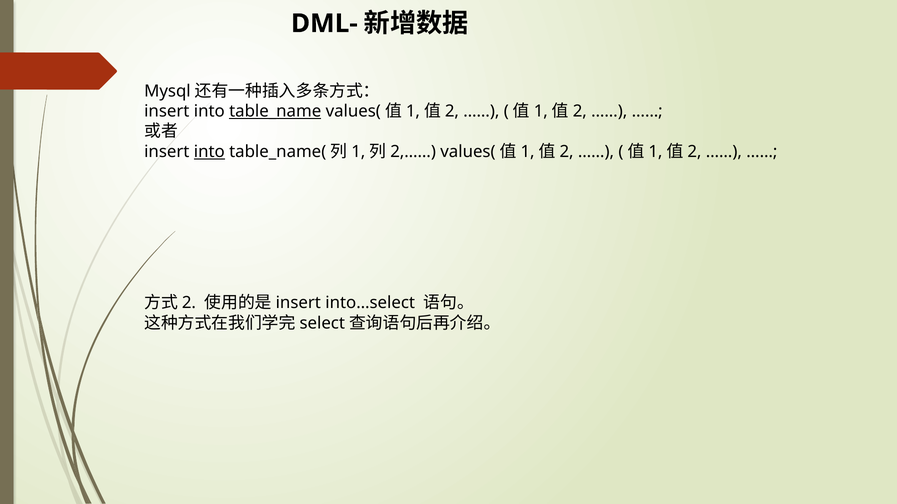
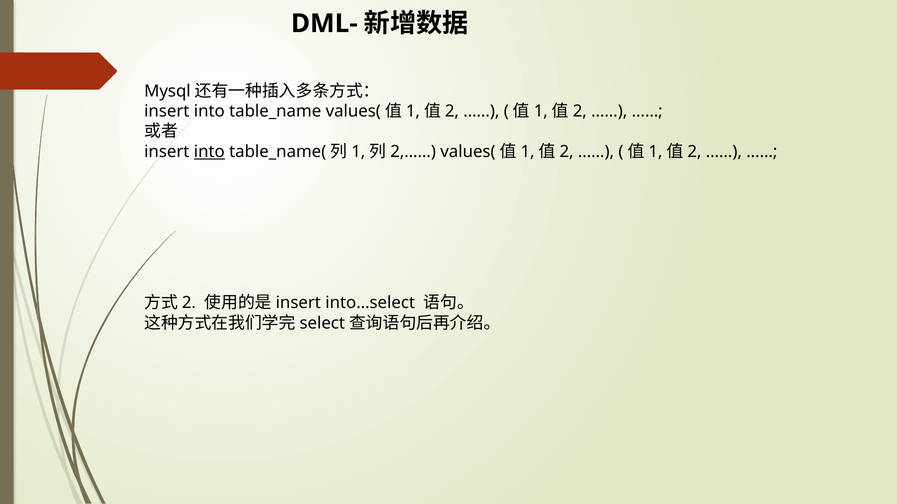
table_name underline: present -> none (275, 111)
